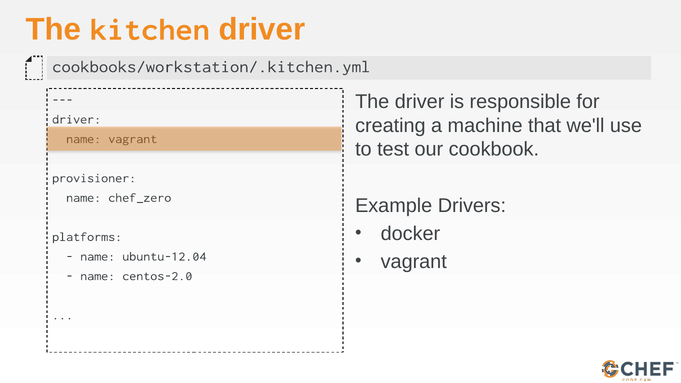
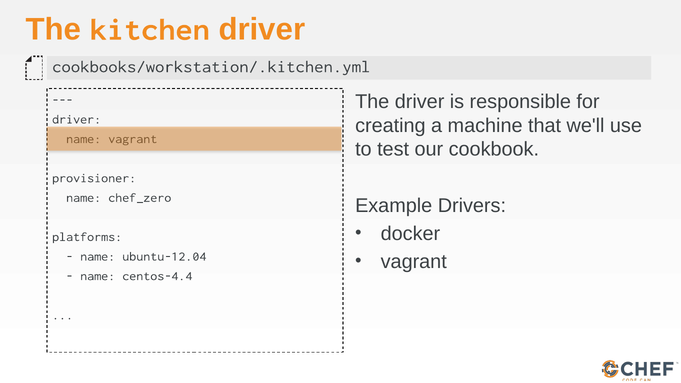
centos-2.0: centos-2.0 -> centos-4.4 (157, 276)
